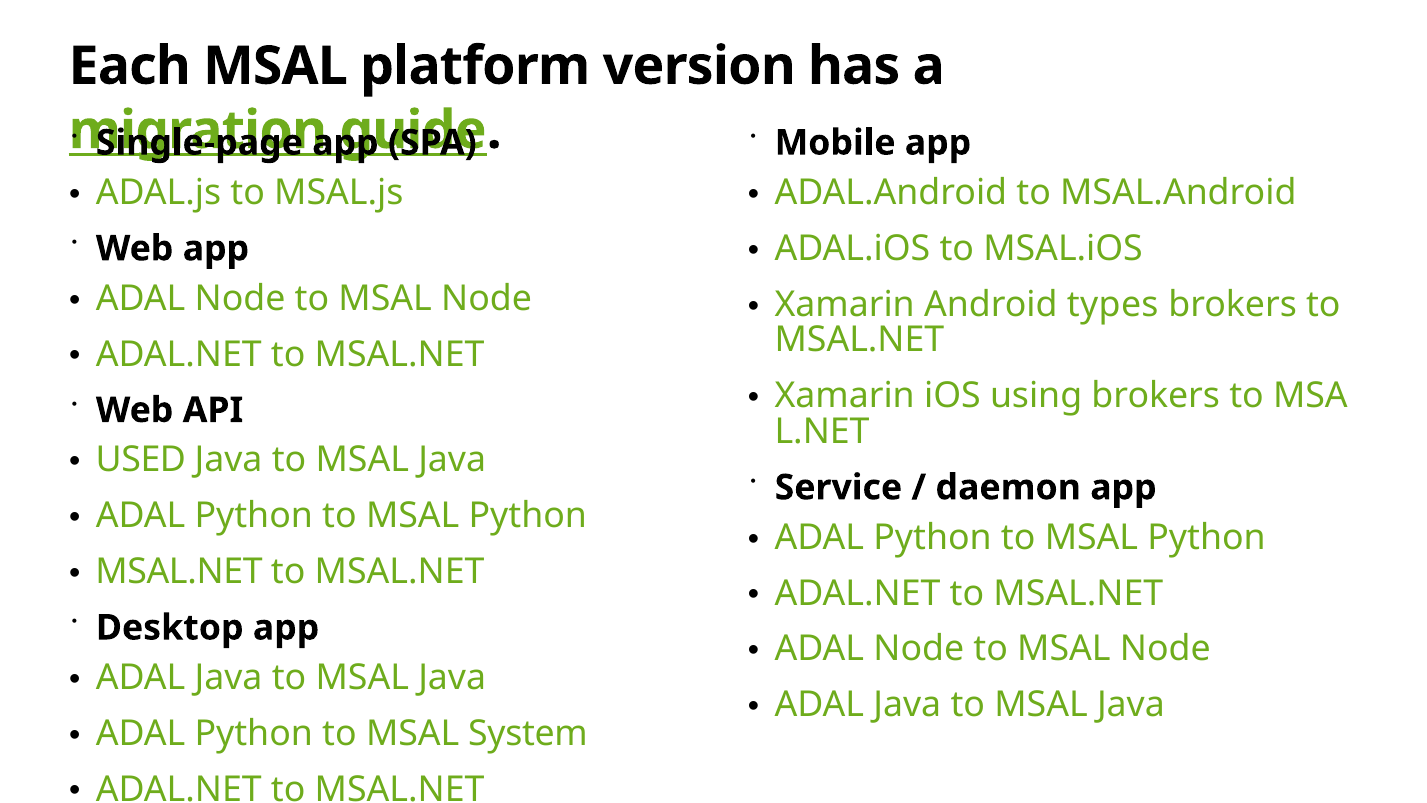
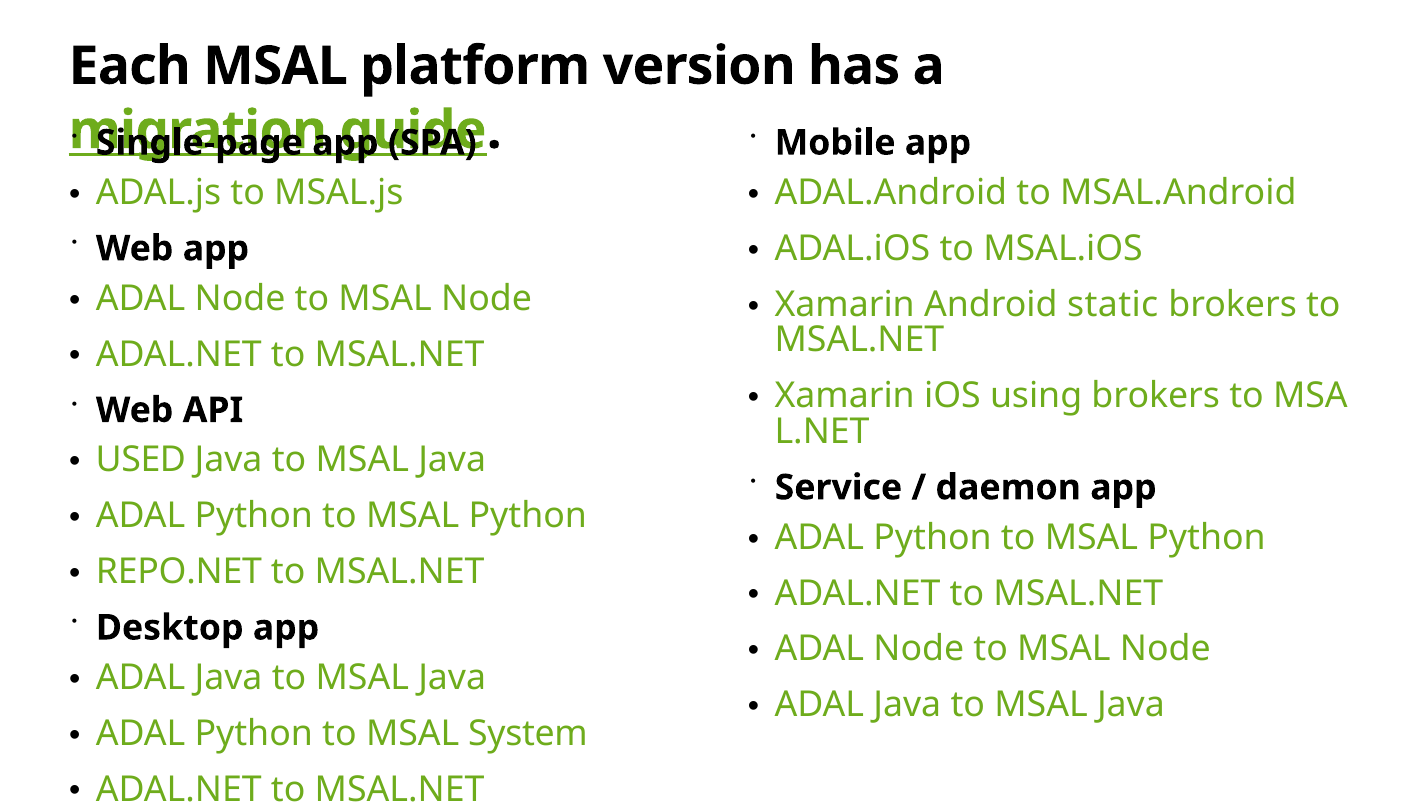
types: types -> static (1113, 304)
MSAL.NET: MSAL.NET -> REPO.NET (179, 572)
